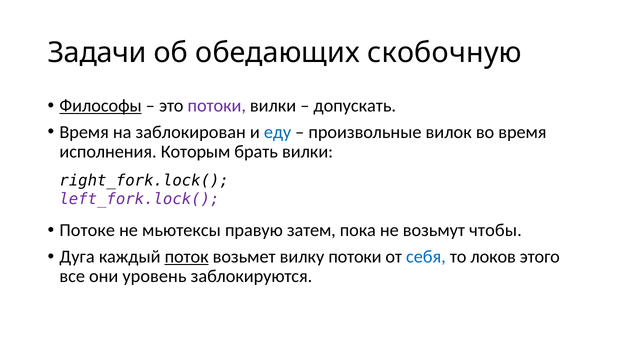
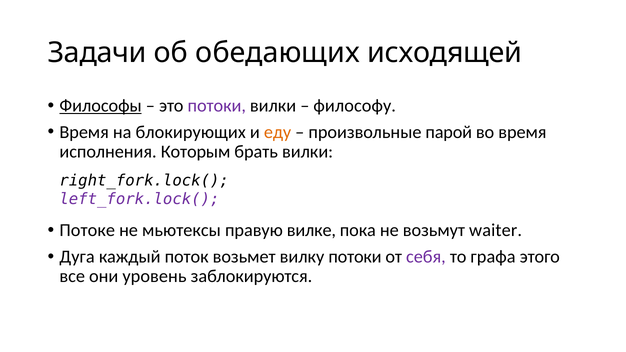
скобочную: скобочную -> исходящей (445, 53)
допускать: допускать -> философу (355, 106)
заблокирован: заблокирован -> блокирующих (191, 132)
еду colour: blue -> orange (278, 132)
вилок: вилок -> парой (449, 132)
затем: затем -> вилке (311, 231)
чтобы: чтобы -> waiter (496, 231)
поток underline: present -> none (187, 257)
себя colour: blue -> purple (426, 257)
локов: локов -> графа (493, 257)
